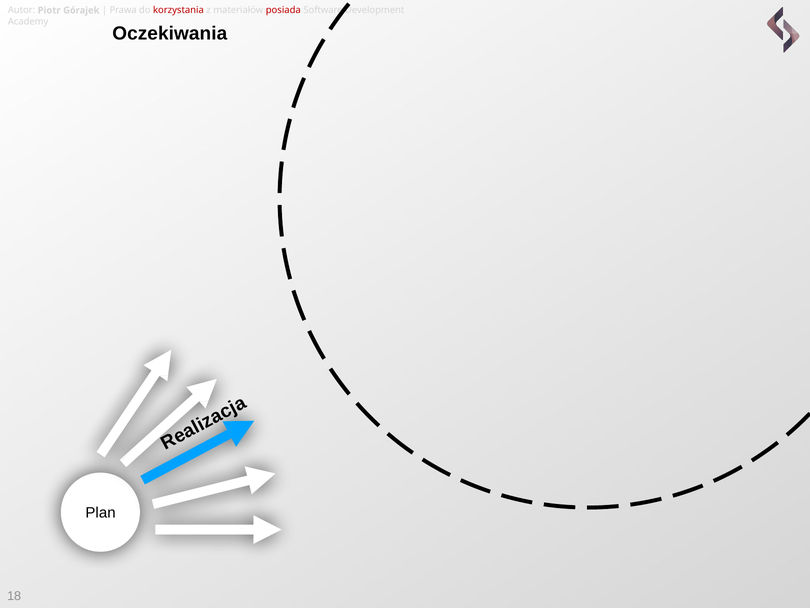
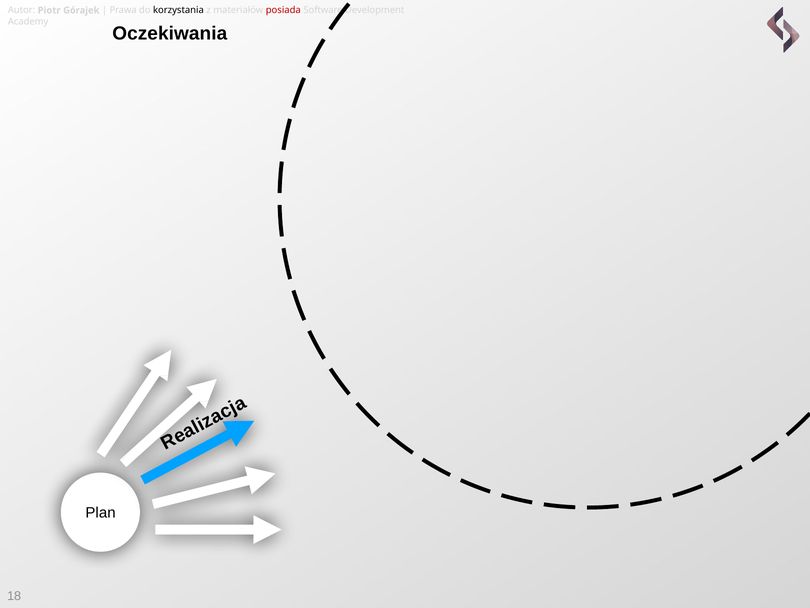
korzystania colour: red -> black (178, 10)
